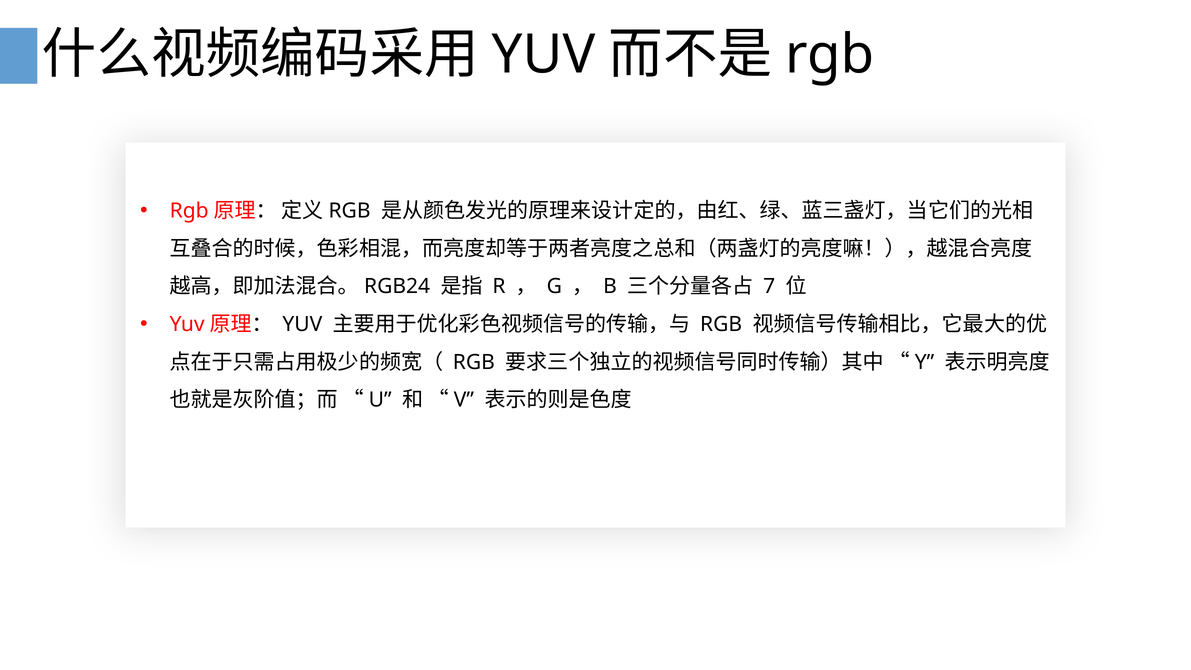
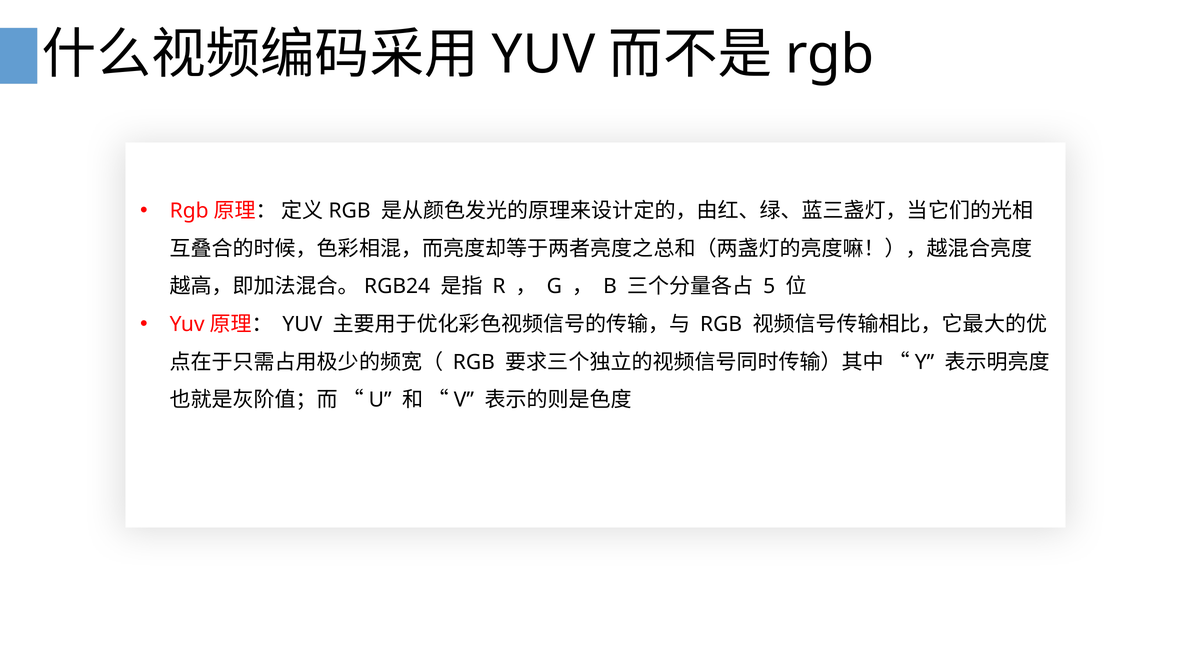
7: 7 -> 5 (769, 286)
